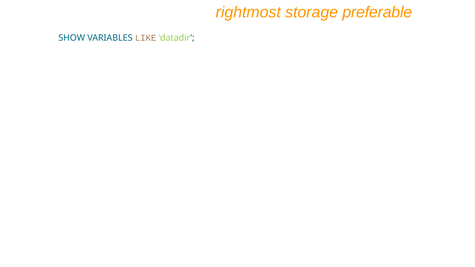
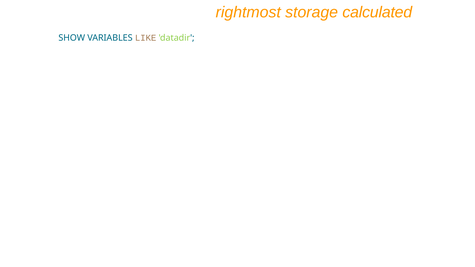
preferable: preferable -> calculated (377, 12)
